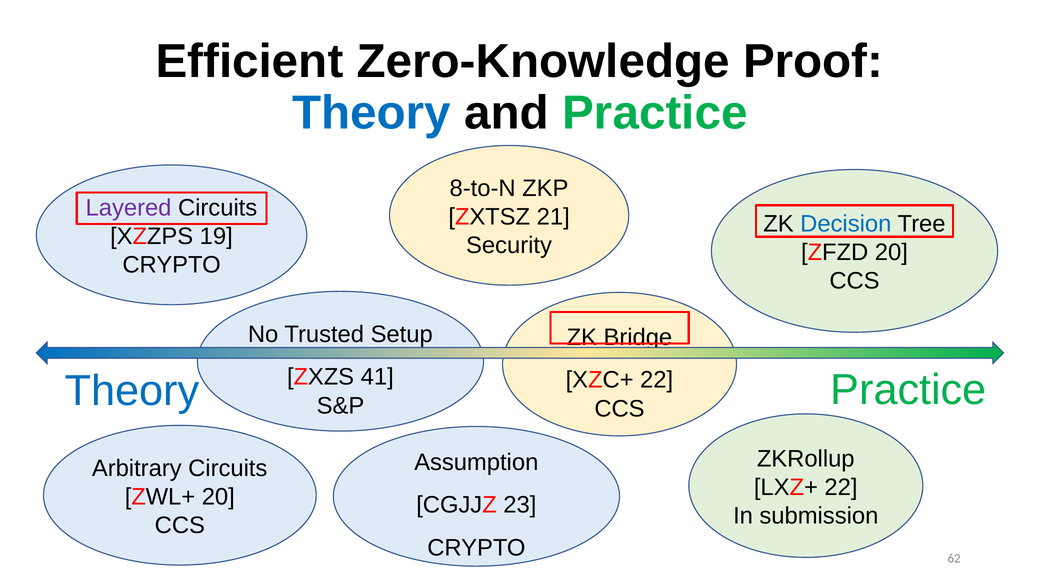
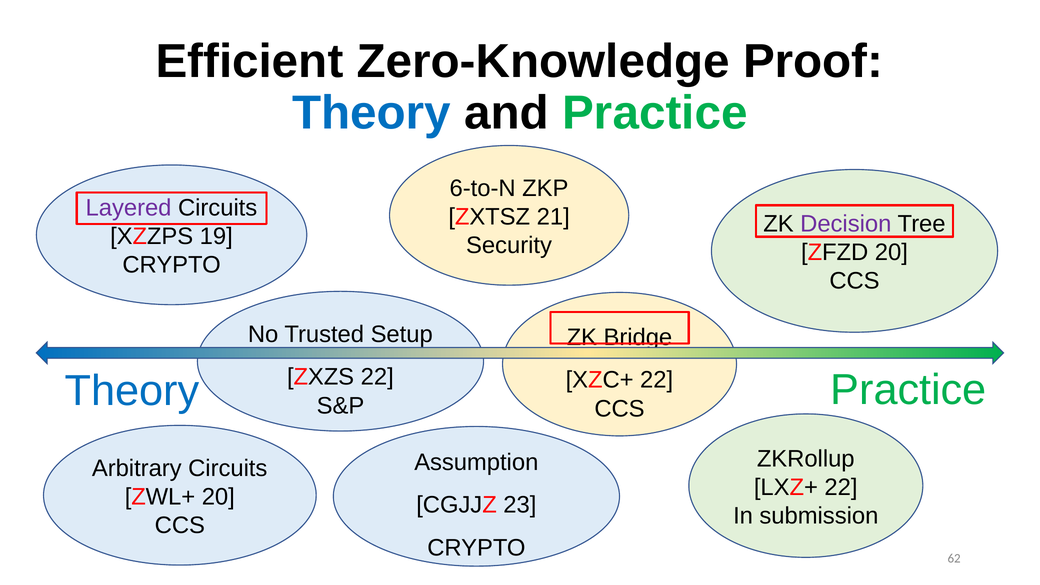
8-to-N: 8-to-N -> 6-to-N (483, 188)
Decision colour: blue -> purple (846, 224)
ZXZS 41: 41 -> 22 (377, 377)
